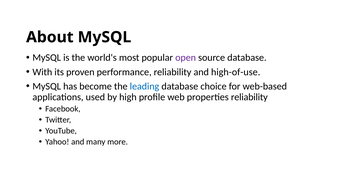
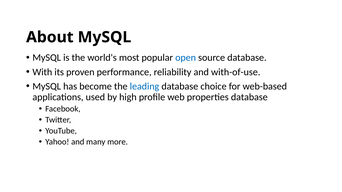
open colour: purple -> blue (186, 58)
high-of-use: high-of-use -> with-of-use (236, 72)
properties reliability: reliability -> database (249, 97)
